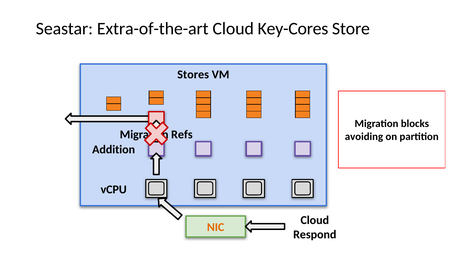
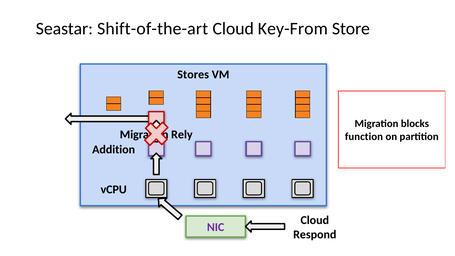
Extra-of-the-art: Extra-of-the-art -> Shift-of-the-art (153, 29)
Key-Cores: Key-Cores -> Key-From (293, 29)
Refs: Refs -> Rely (182, 135)
avoiding: avoiding -> function (364, 137)
NIC colour: orange -> purple (216, 227)
